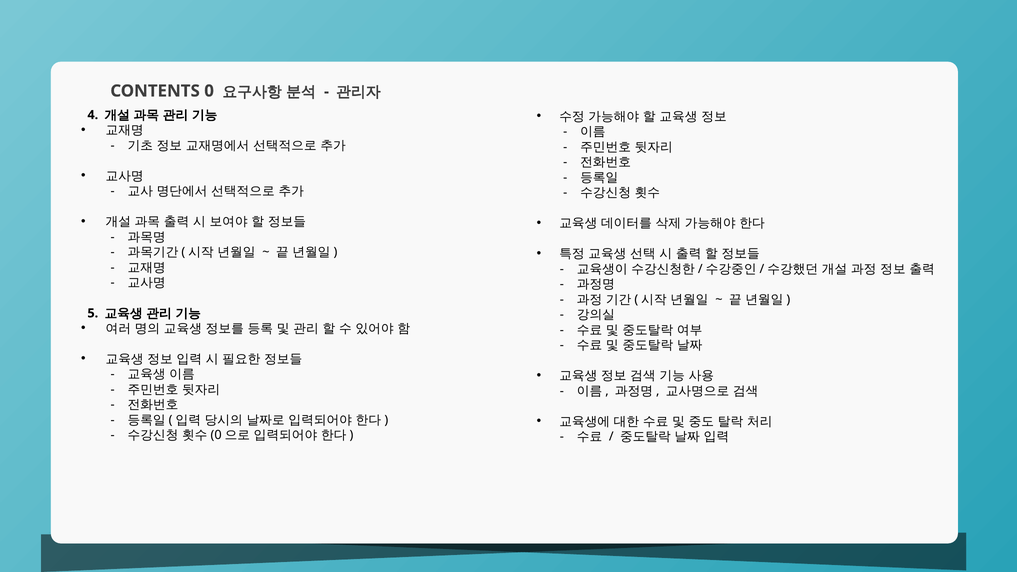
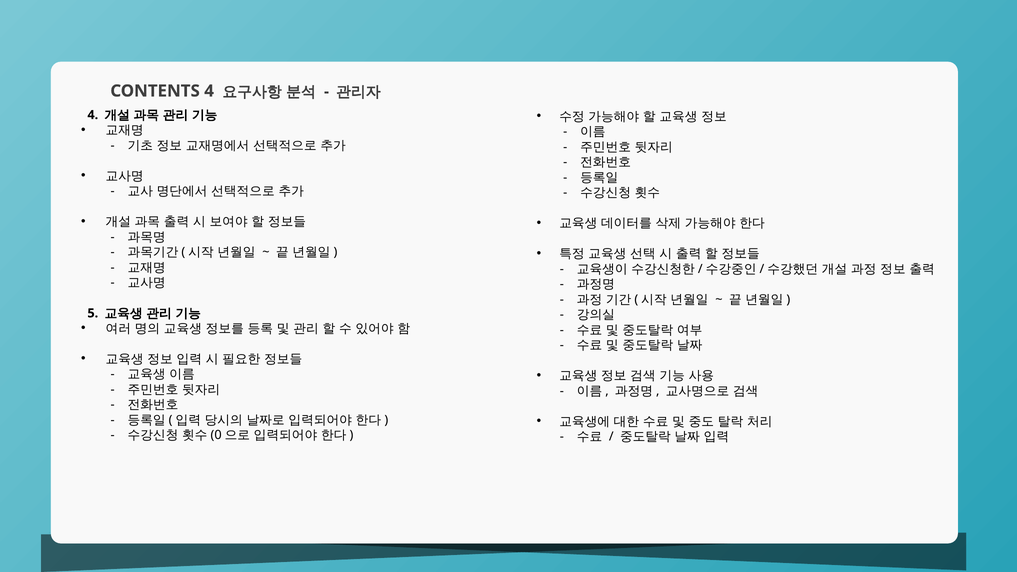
CONTENTS 0: 0 -> 4 (209, 91)
